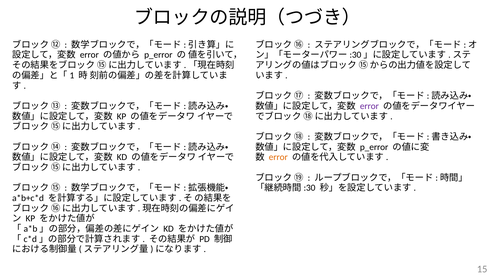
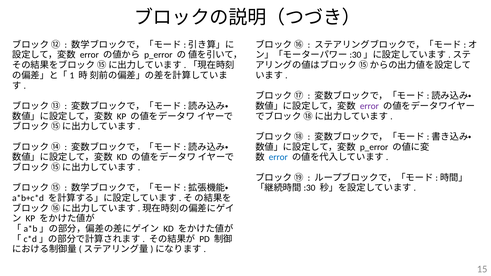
error colour: orange -> blue (278, 157)
